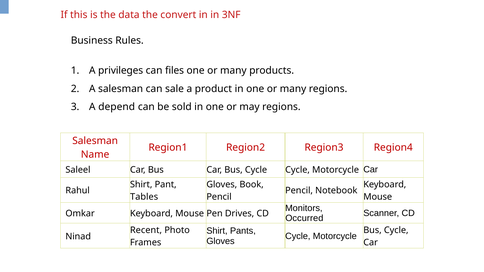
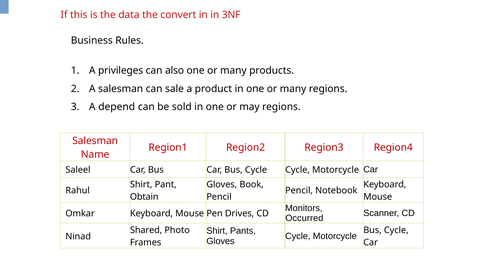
files: files -> also (175, 71)
Tables: Tables -> Obtain (144, 197)
Recent: Recent -> Shared (146, 230)
